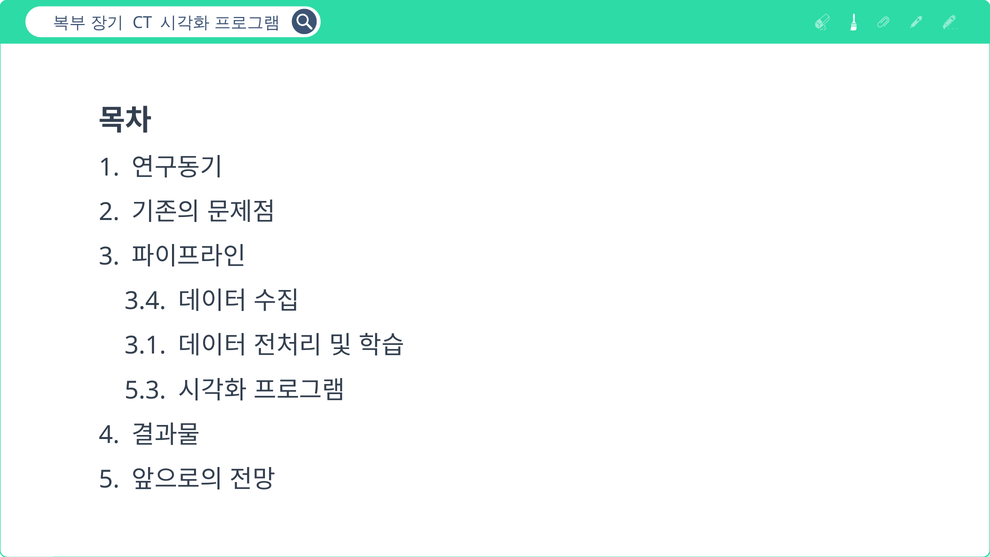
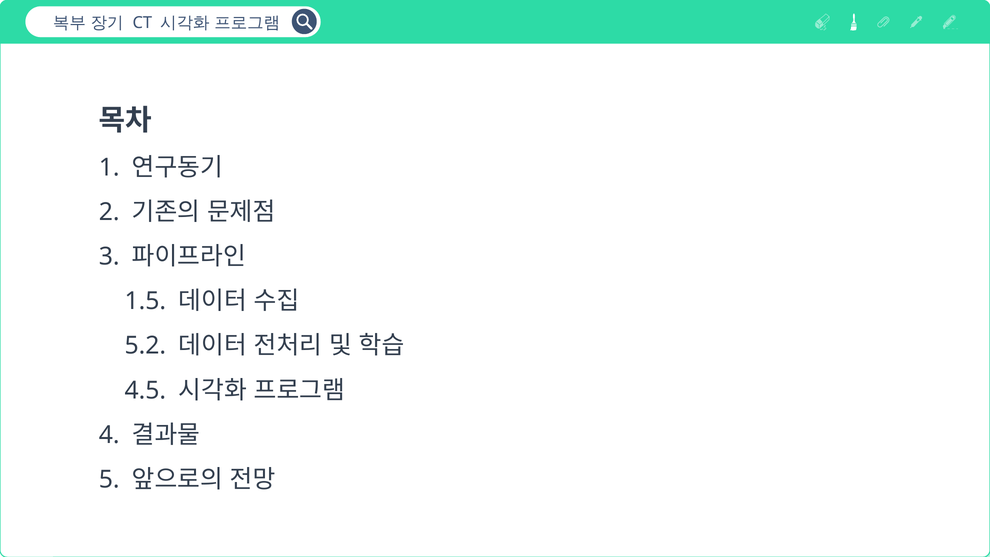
3.4: 3.4 -> 1.5 (145, 301)
3.1: 3.1 -> 5.2 (145, 346)
5.3: 5.3 -> 4.5 (145, 390)
